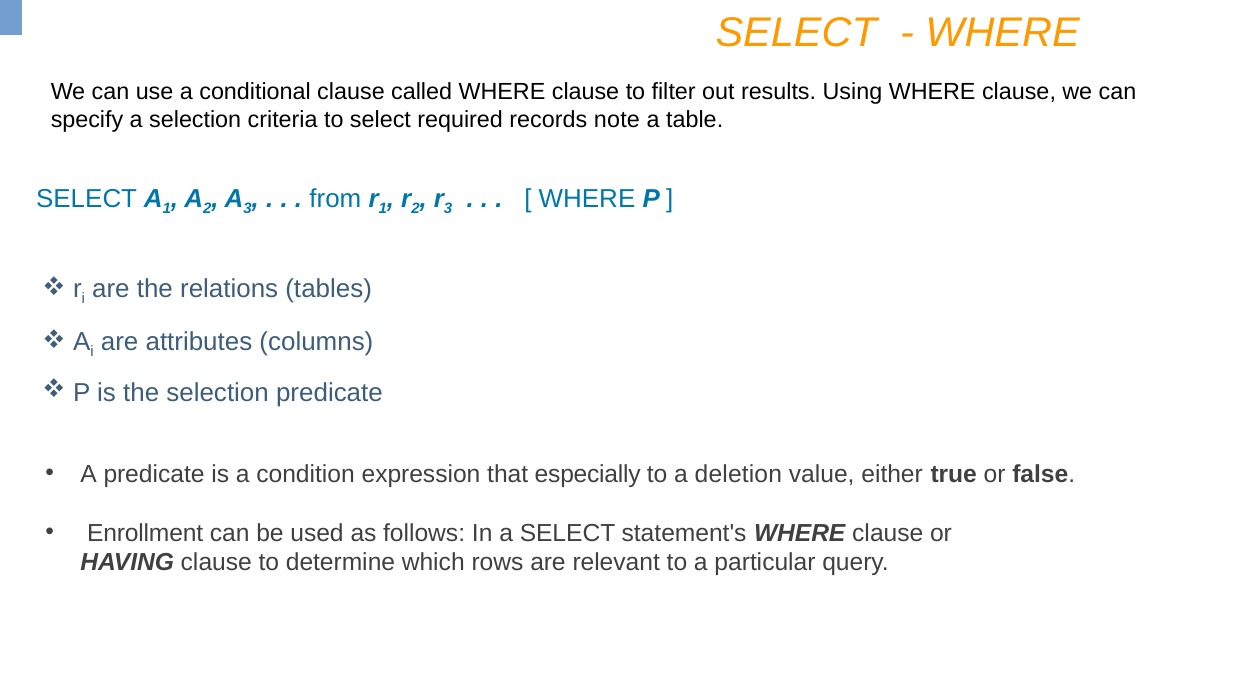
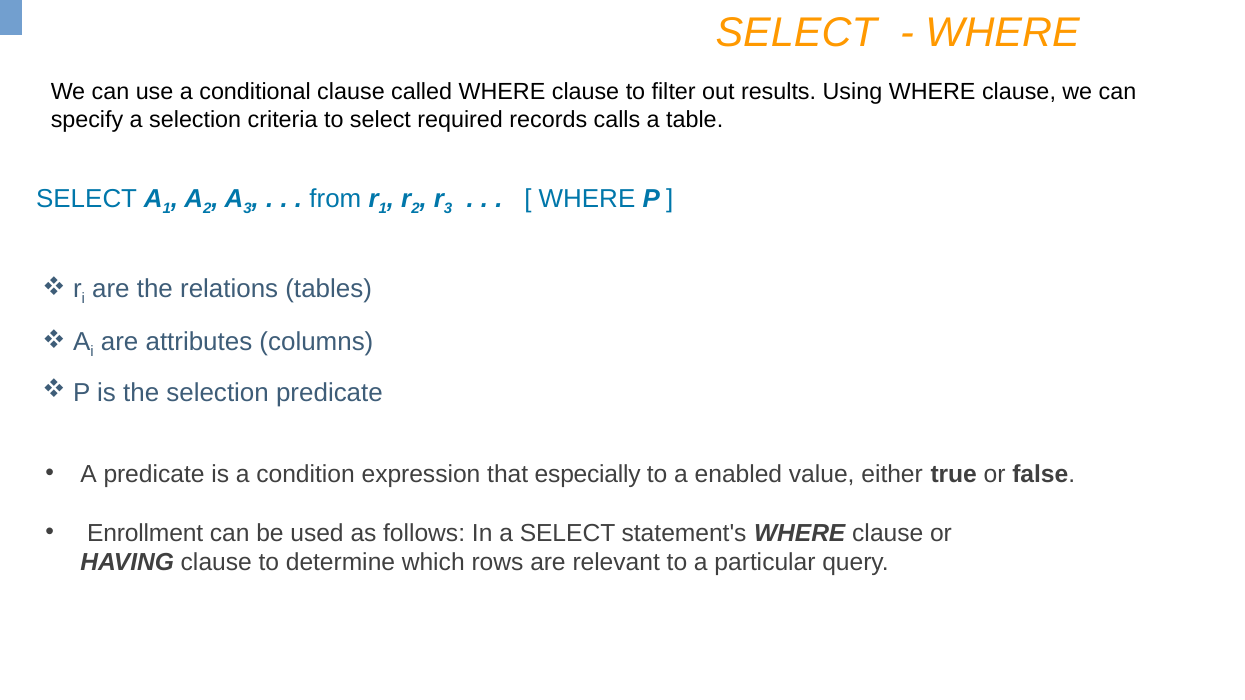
note: note -> calls (617, 120)
deletion: deletion -> enabled (738, 474)
